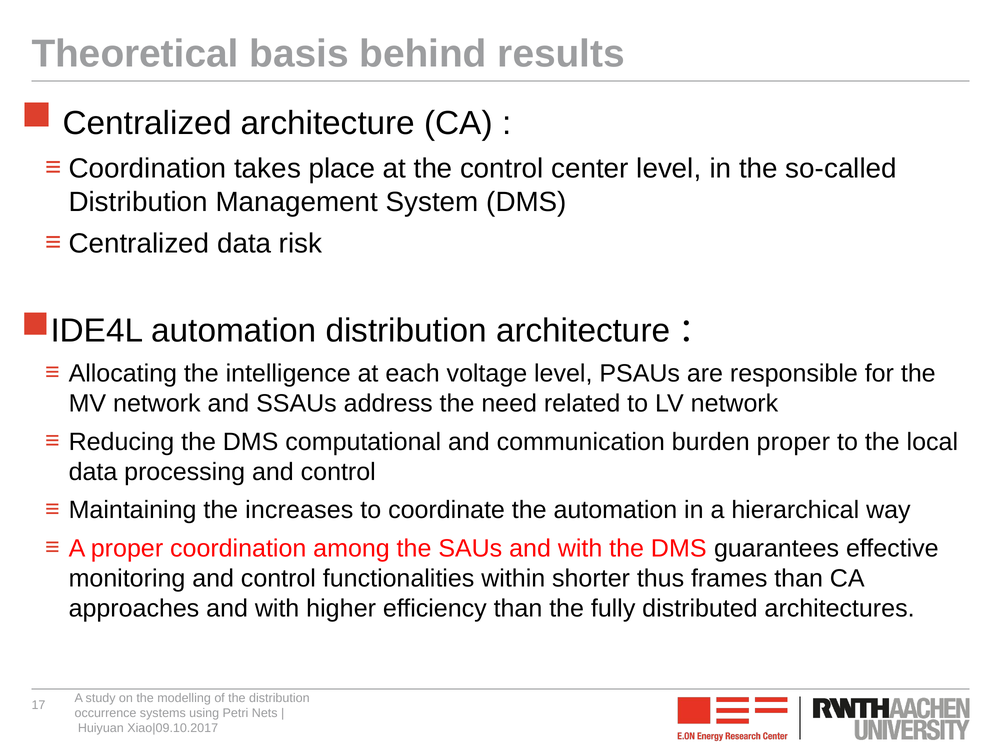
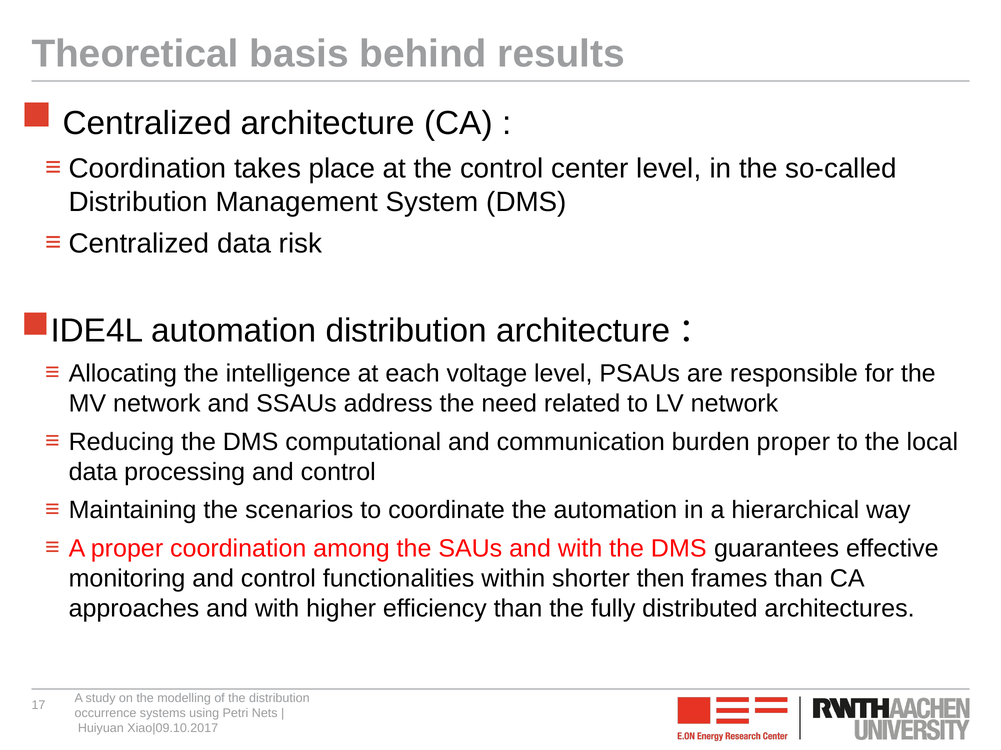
increases: increases -> scenarios (299, 511)
thus: thus -> then (661, 579)
